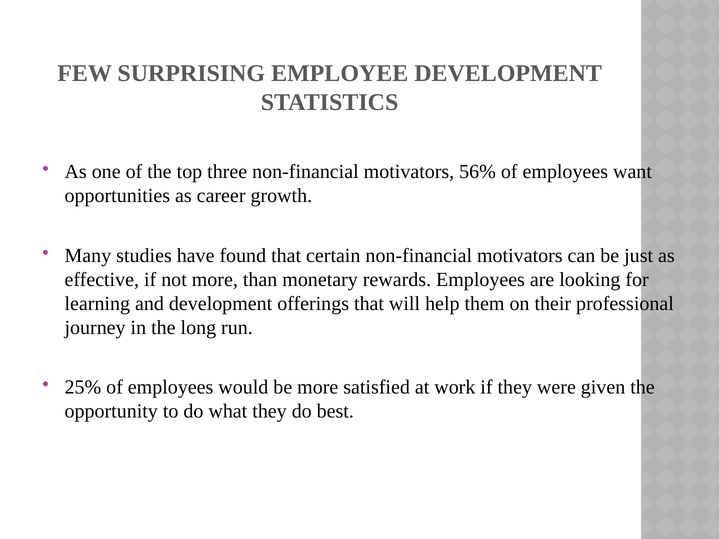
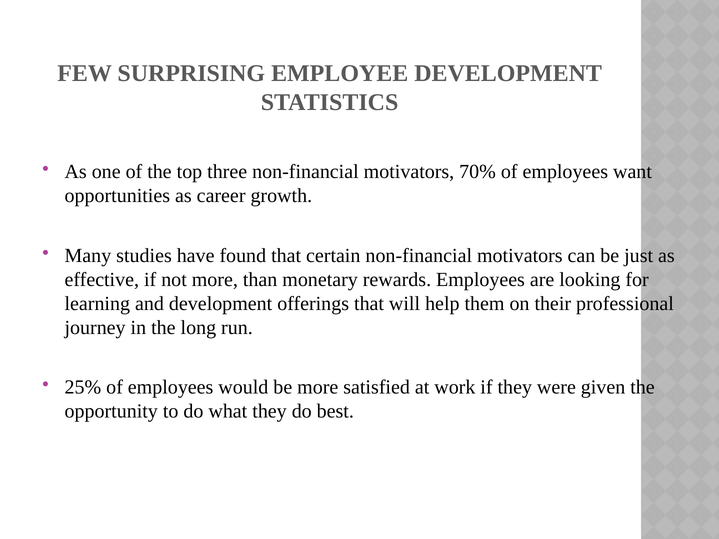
56%: 56% -> 70% (478, 172)
